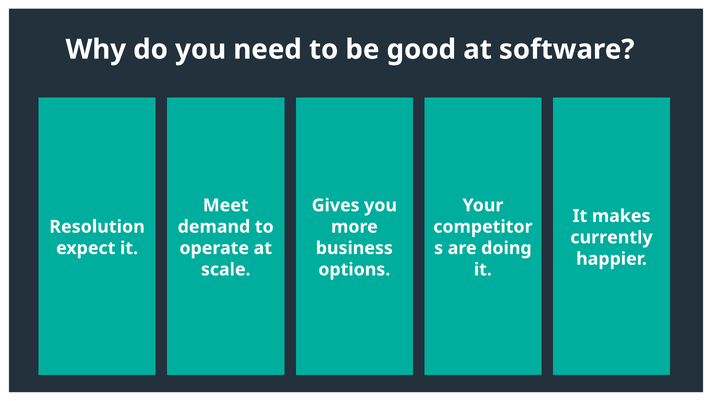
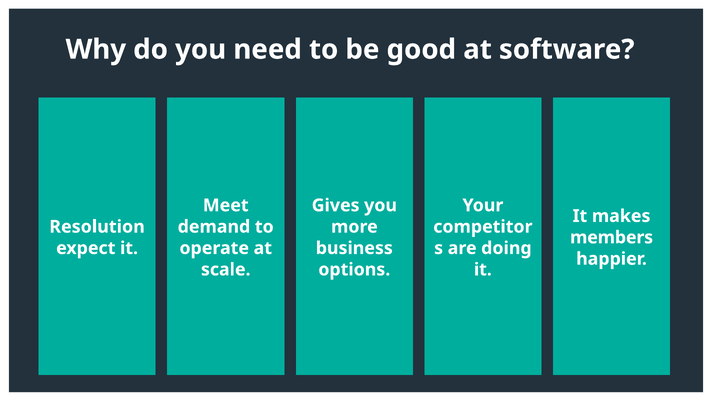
currently: currently -> members (612, 237)
